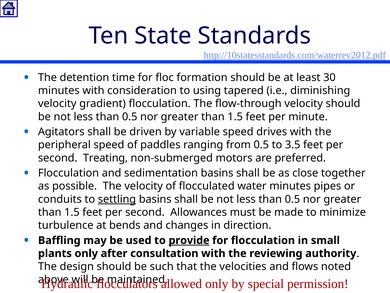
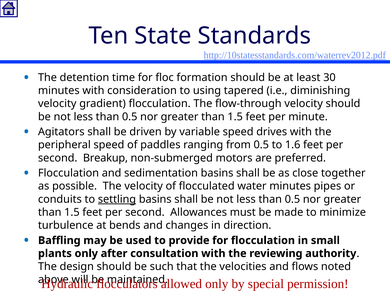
3.5: 3.5 -> 1.6 (293, 145)
Treating: Treating -> Breakup (105, 158)
provide underline: present -> none (189, 240)
